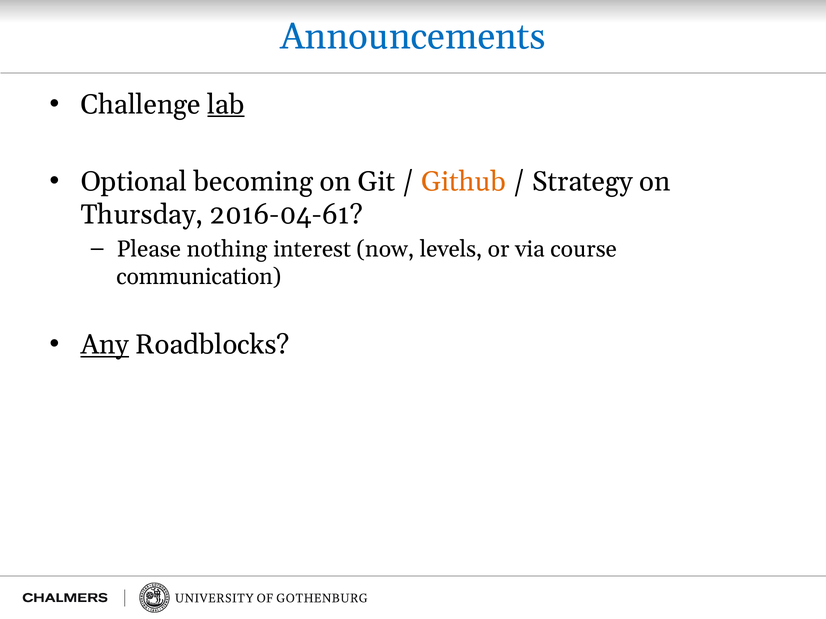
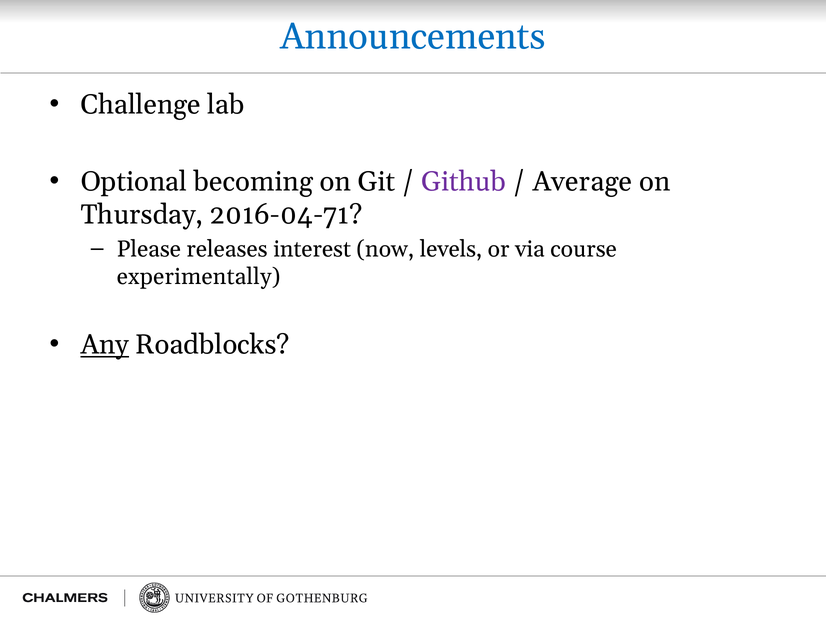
lab underline: present -> none (226, 105)
Github colour: orange -> purple (464, 182)
Strategy: Strategy -> Average (582, 182)
2016-04-61: 2016-04-61 -> 2016-04-71 (286, 215)
nothing: nothing -> releases (227, 249)
communication: communication -> experimentally (199, 277)
